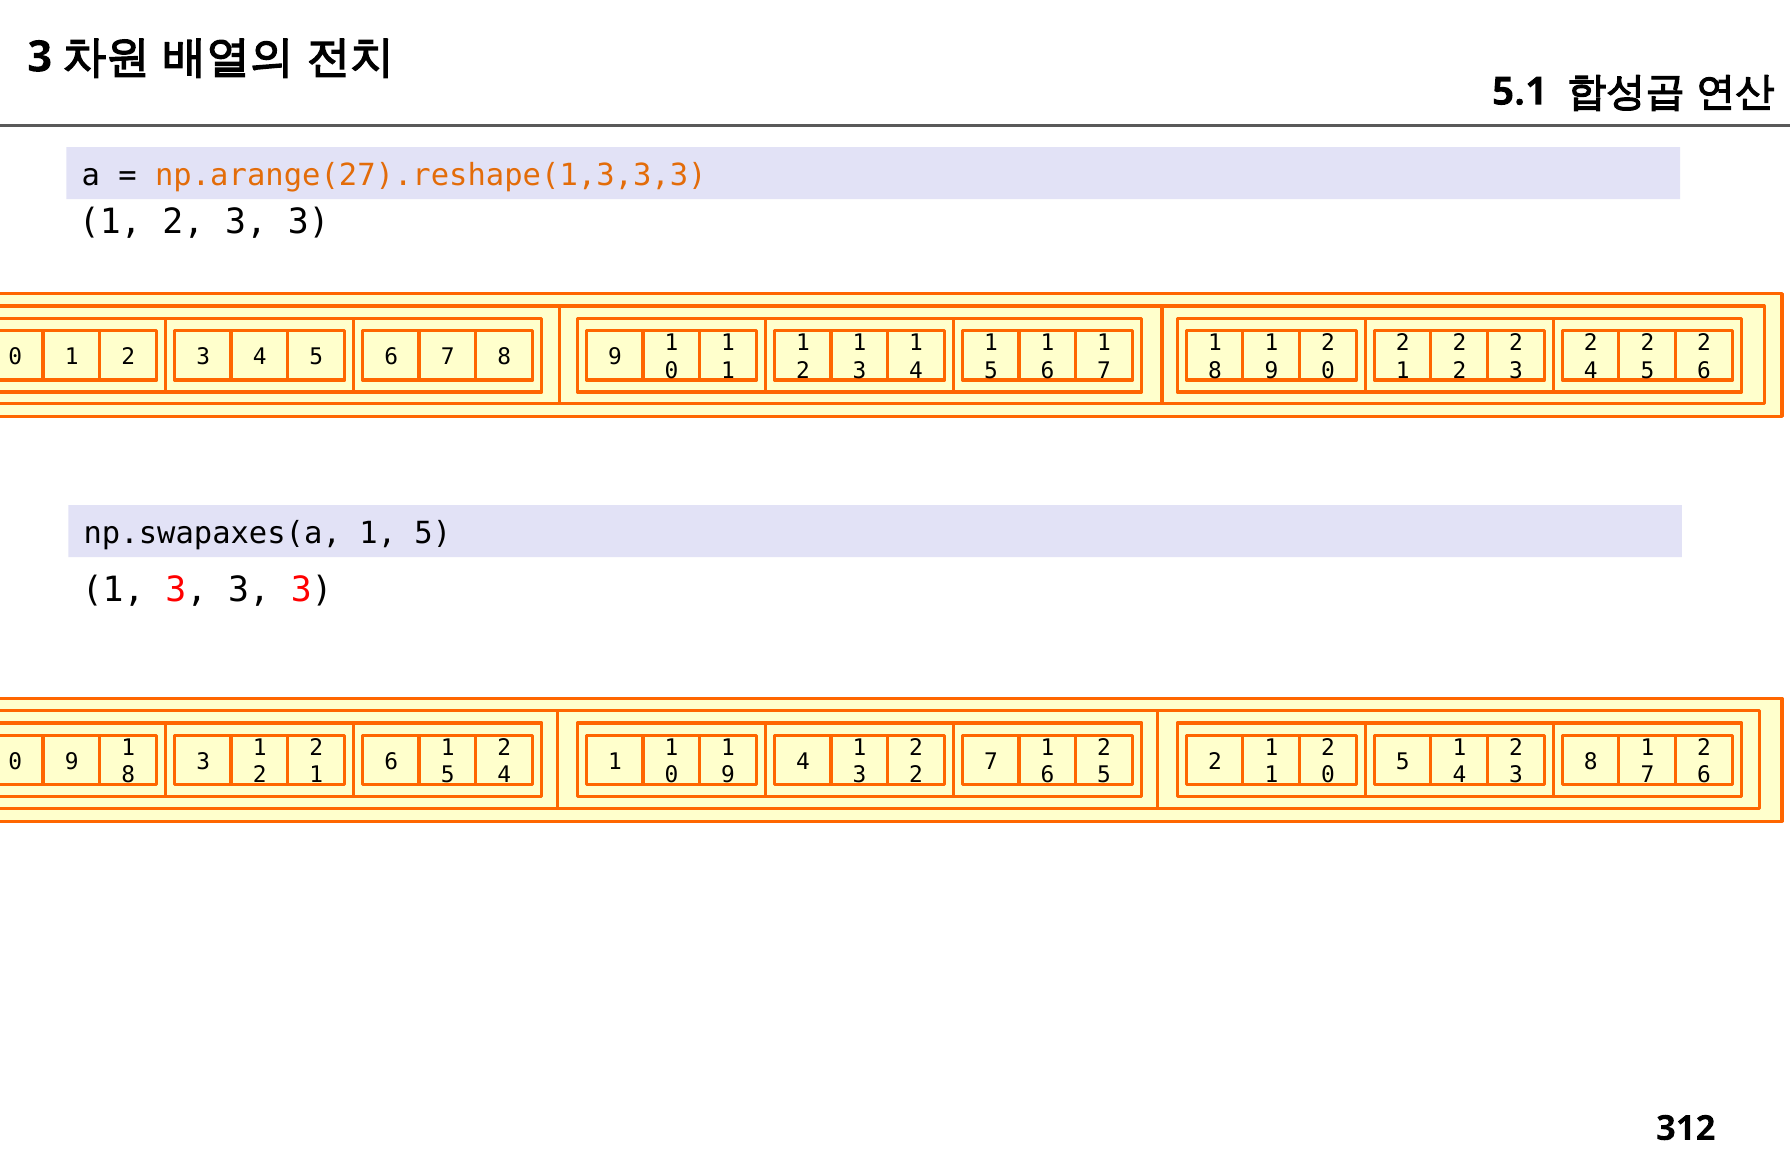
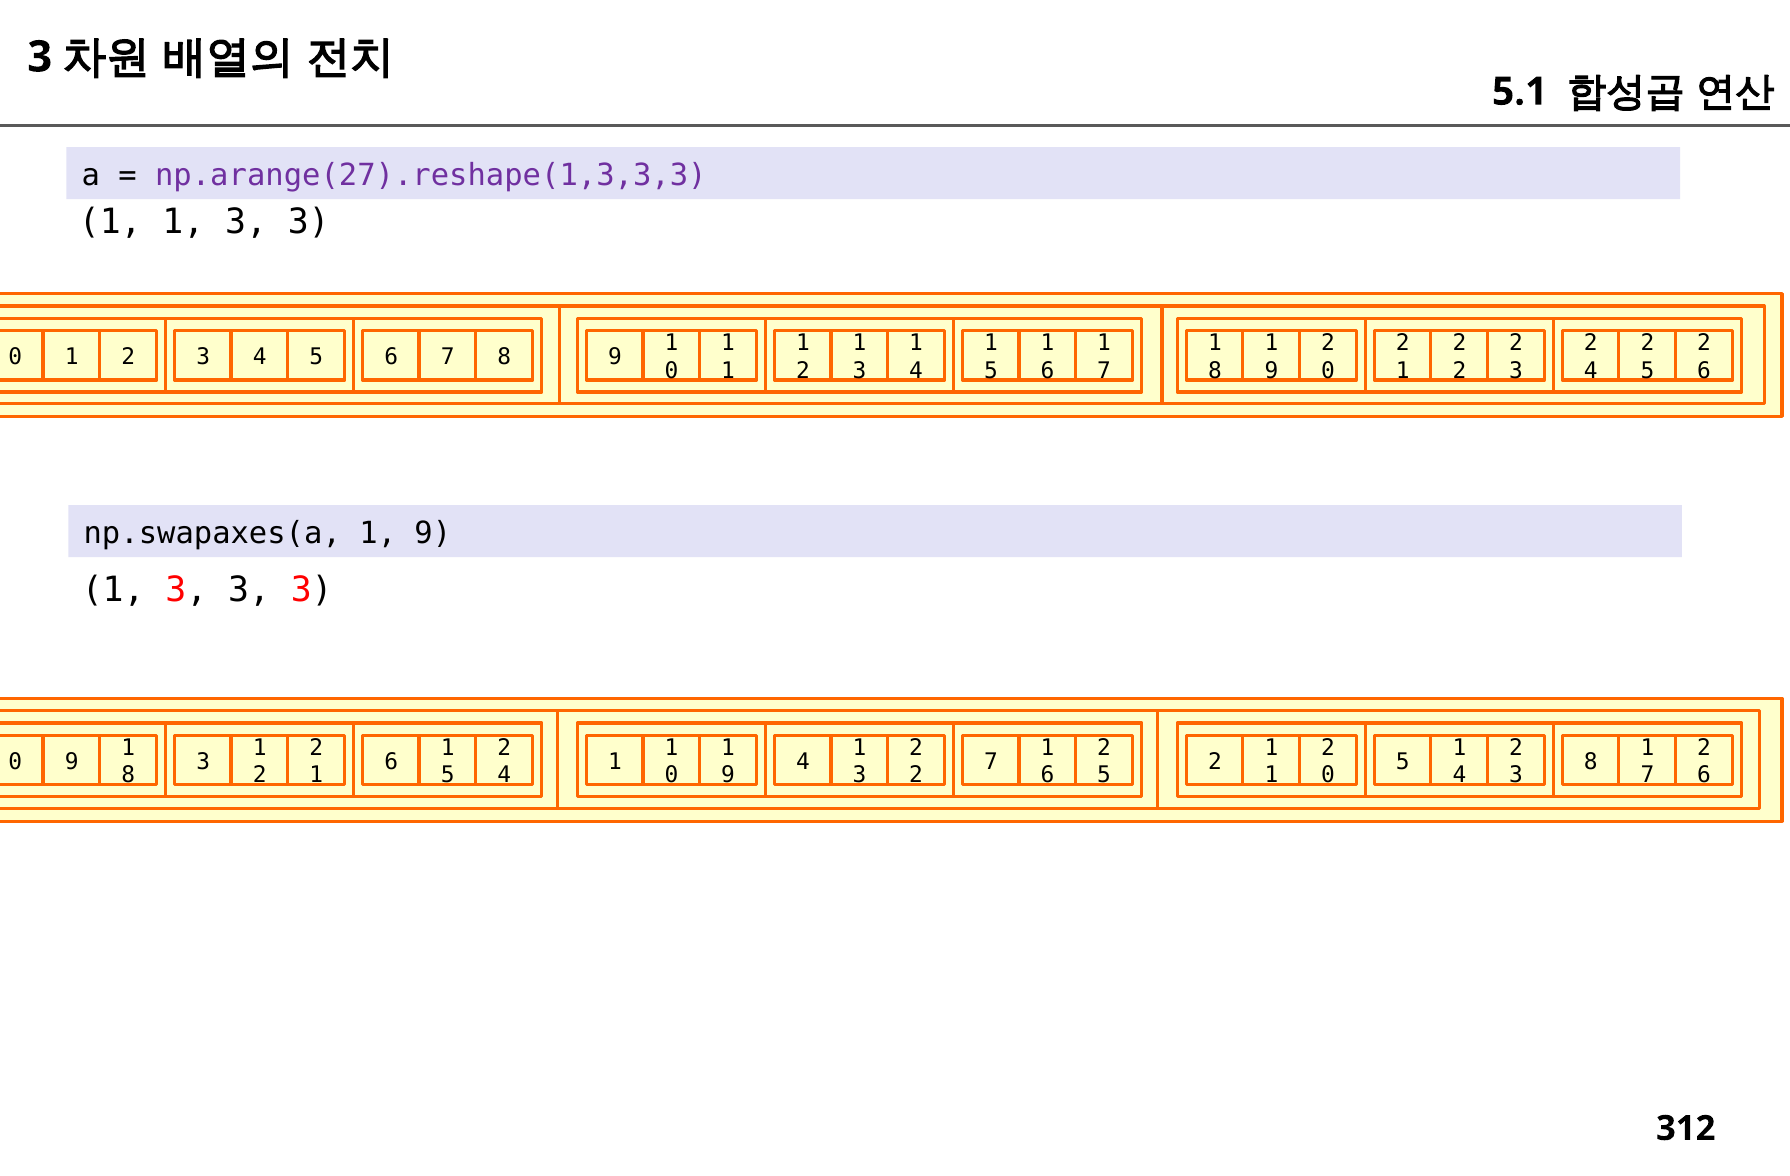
np.arange(27).reshape(1,3,3,3 colour: orange -> purple (431, 175)
2: 2 -> 1 (183, 222)
np.swapaxes(a 1 5: 5 -> 9 (433, 533)
